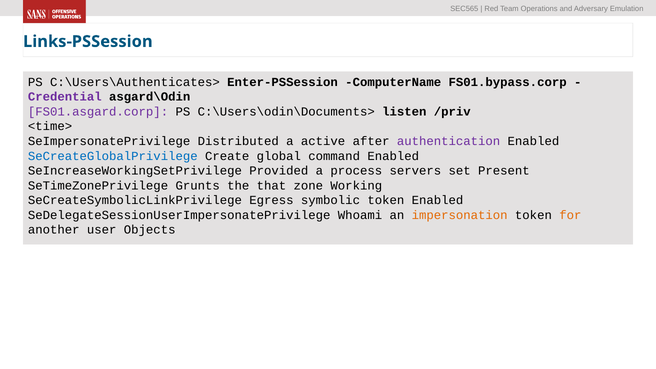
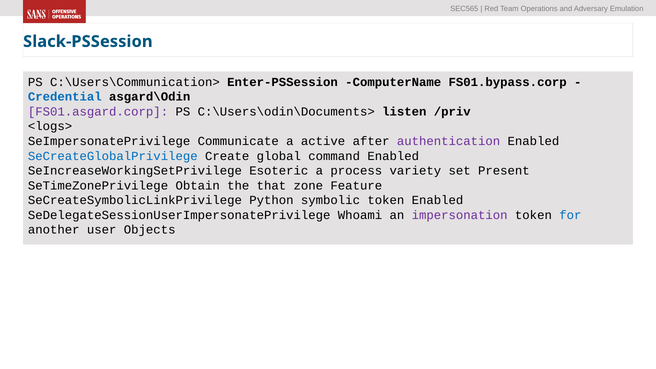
Links-PSSession: Links-PSSession -> Slack-PSSession (88, 42)
C:\Users\Authenticates>: C:\Users\Authenticates> -> C:\Users\Communication> (135, 82)
Credential colour: purple -> blue (65, 97)
<time>: <time> -> <logs> (50, 126)
Distributed: Distributed -> Communicate (238, 141)
Provided: Provided -> Esoteric (279, 171)
servers: servers -> variety (415, 171)
Grunts: Grunts -> Obtain (198, 185)
Working: Working -> Feature (356, 185)
Egress: Egress -> Python (271, 200)
impersonation colour: orange -> purple (460, 215)
for colour: orange -> blue (570, 215)
